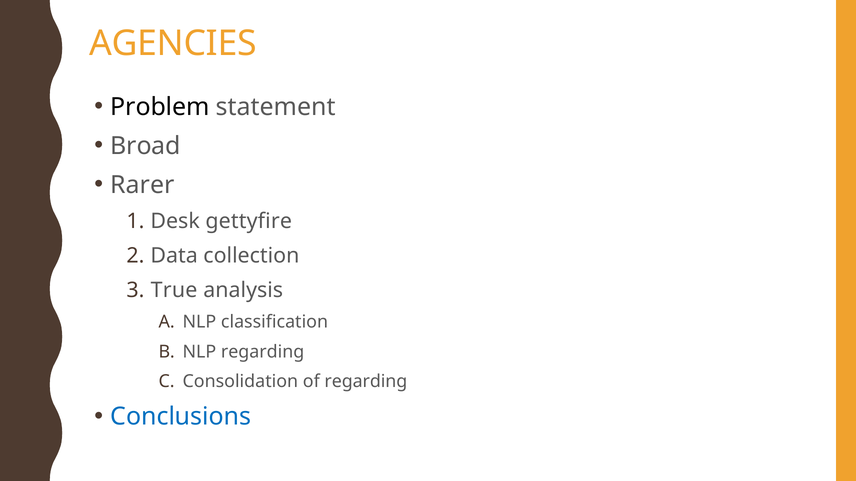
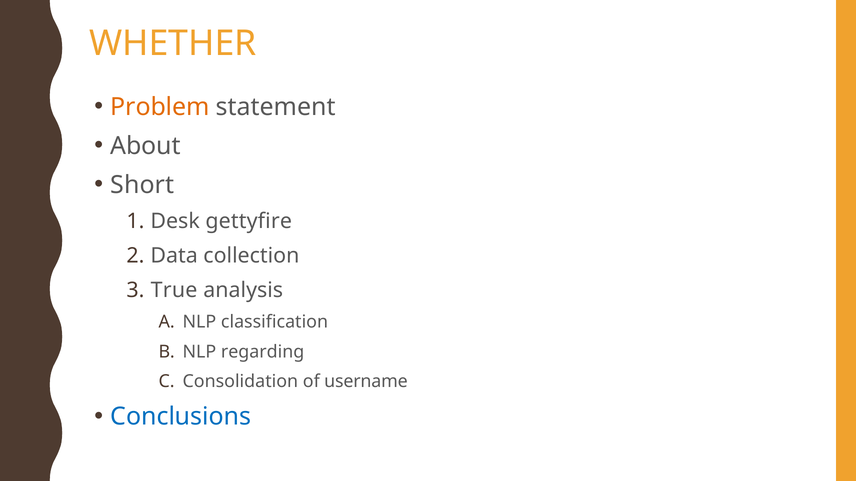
AGENCIES: AGENCIES -> WHETHER (173, 44)
Problem colour: black -> orange (160, 107)
Broad: Broad -> About (145, 146)
Rarer: Rarer -> Short (142, 185)
of regarding: regarding -> username (366, 382)
